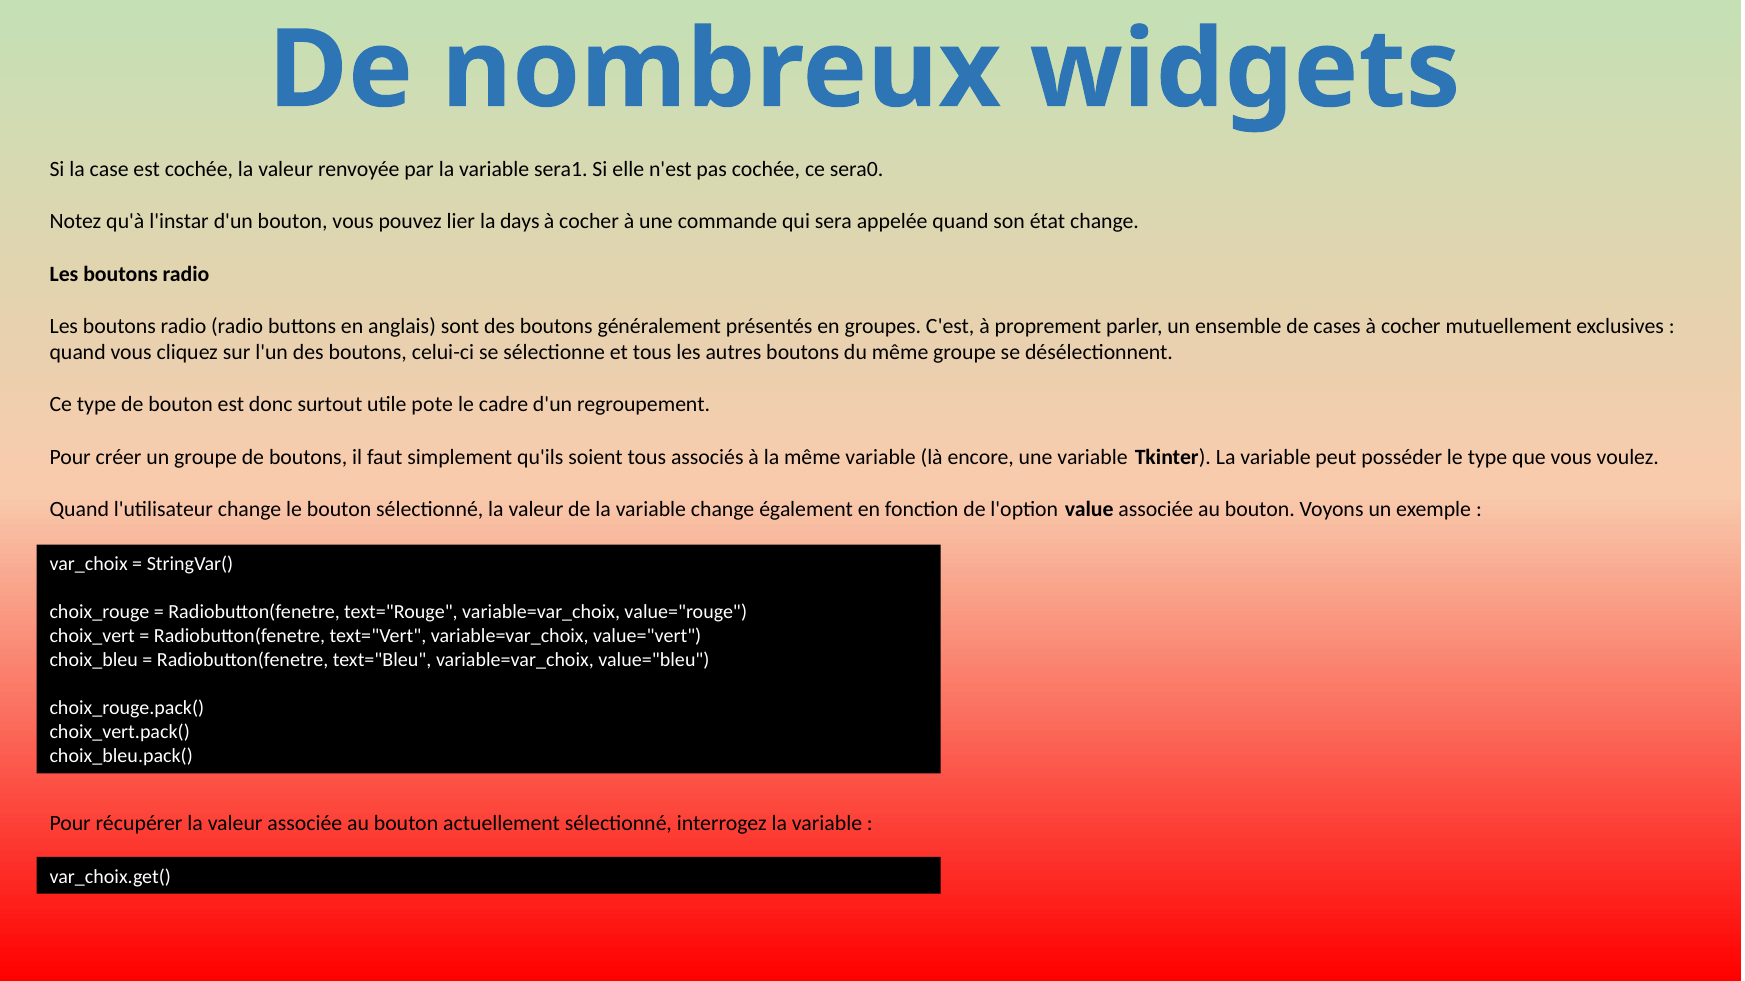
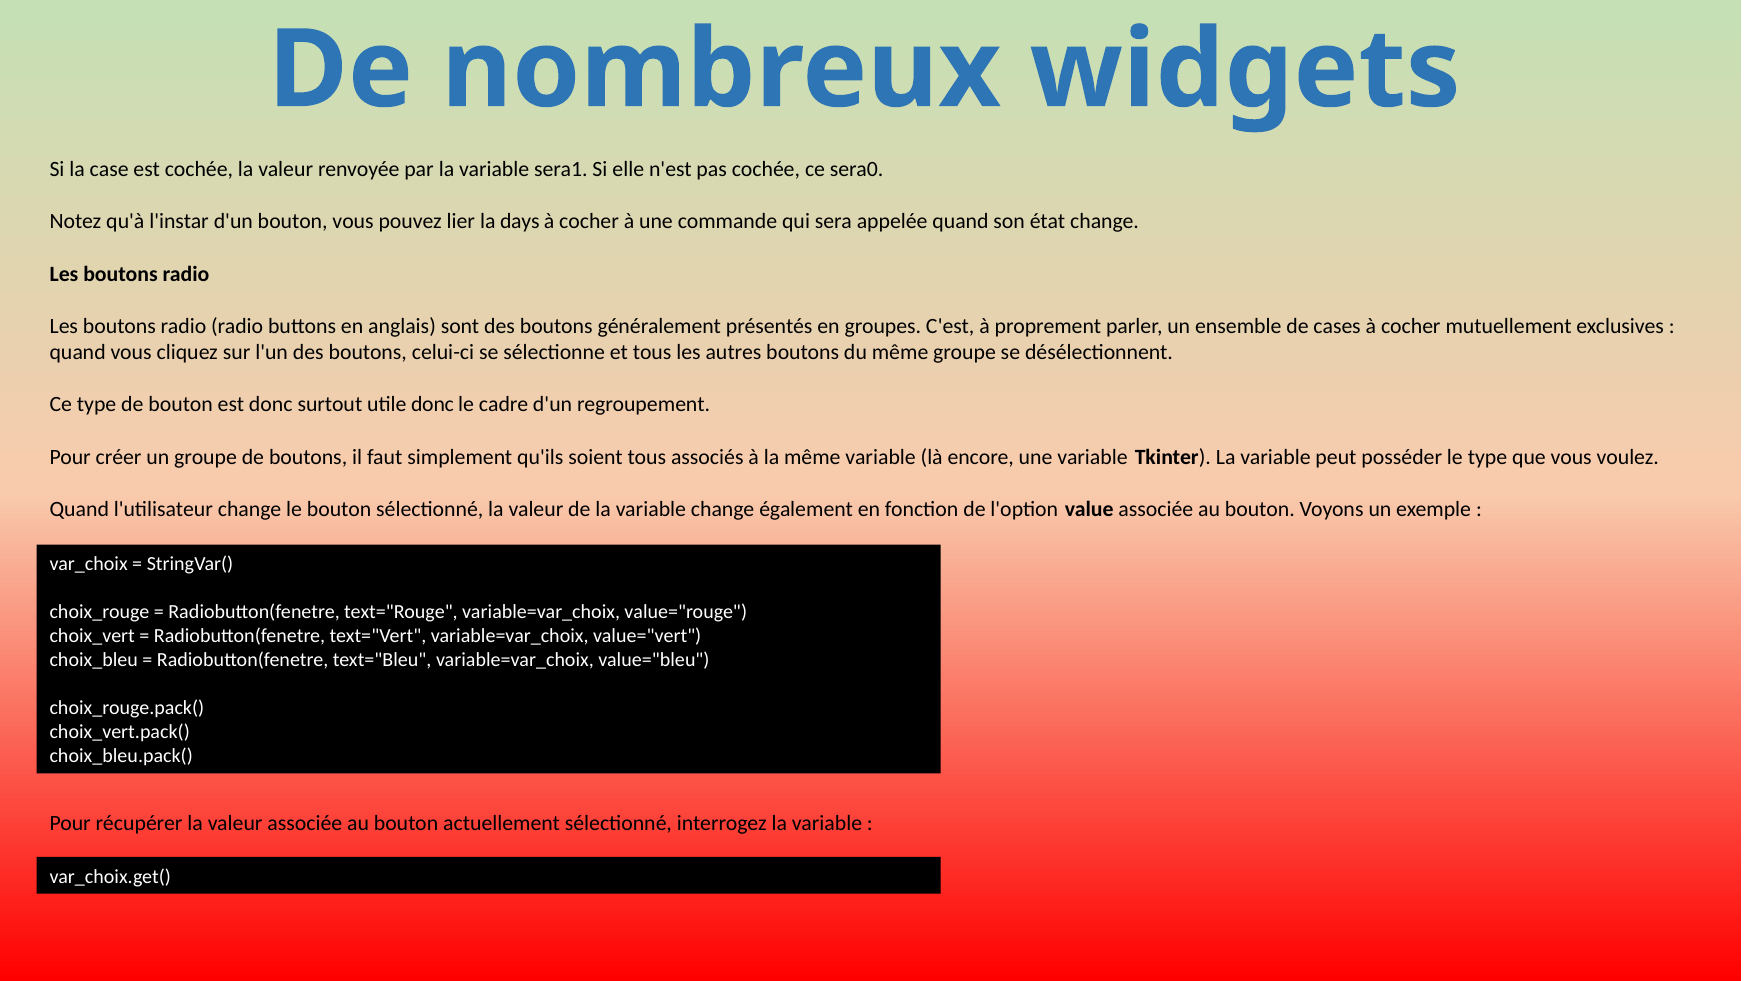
utile pote: pote -> donc (432, 405)
